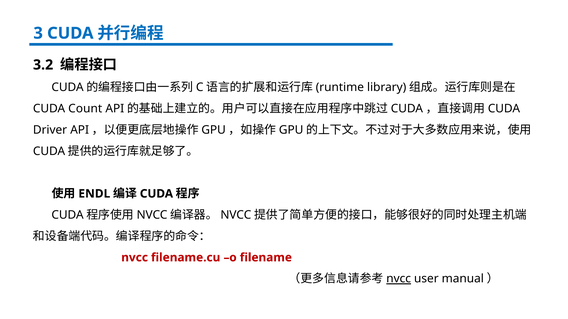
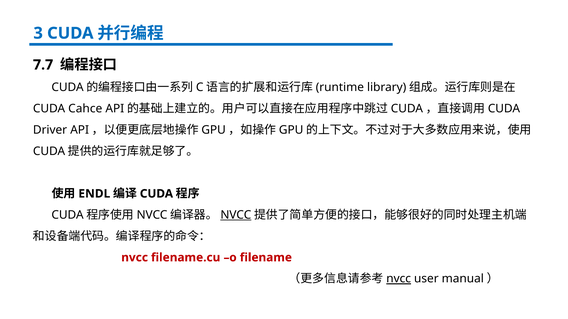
3.2: 3.2 -> 7.7 (43, 65)
Count: Count -> Cahce (85, 109)
NVCC underline: none -> present (236, 215)
